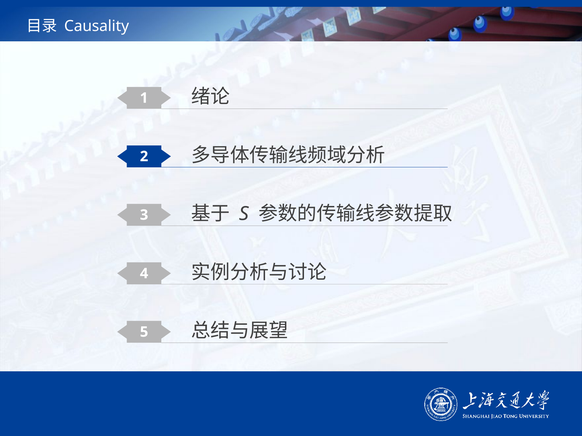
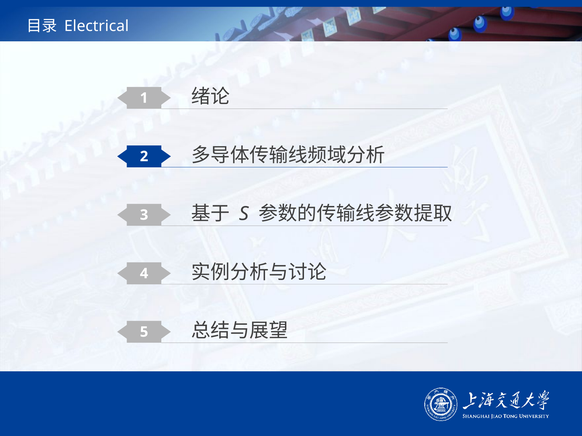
Causality: Causality -> Electrical (97, 26)
